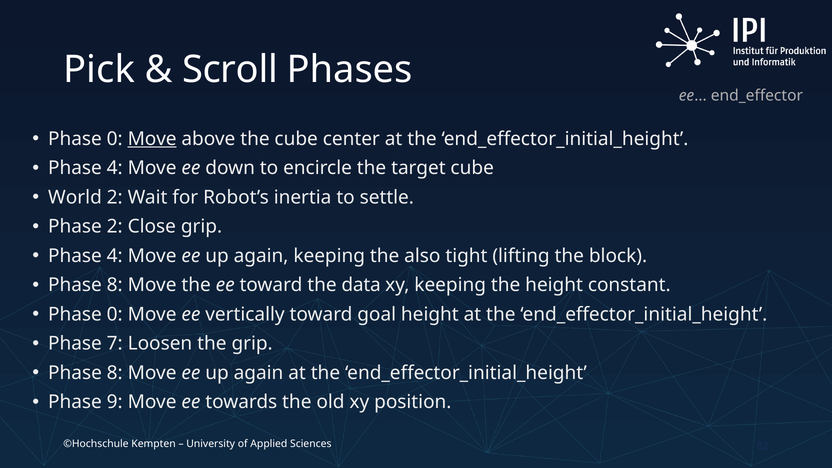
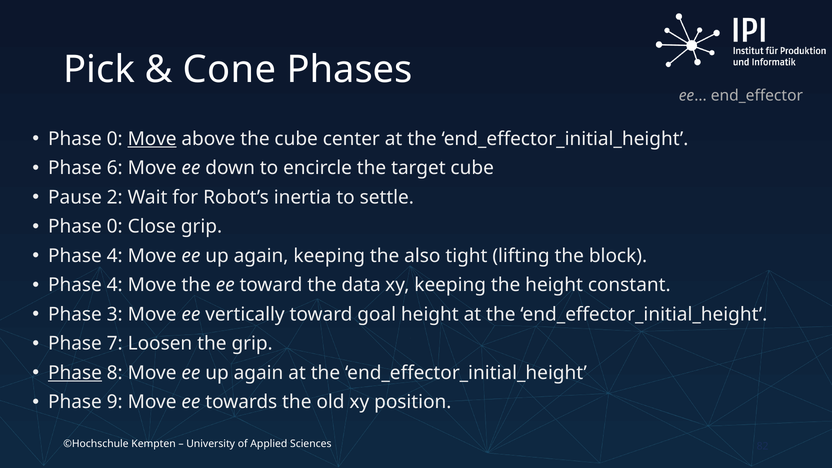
Scroll: Scroll -> Cone (230, 70)
4: 4 -> 6 (115, 168)
World: World -> Pause (75, 197)
2: 2 -> 0 (115, 227)
8: 8 -> 4 (115, 285)
0: 0 -> 3 (115, 314)
Phase underline: none -> present (75, 373)
